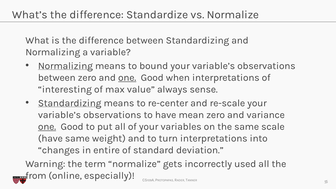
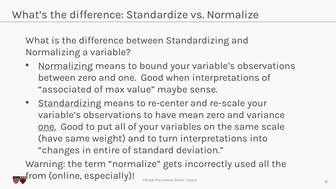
one underline: present -> none (127, 78)
interesting: interesting -> associated (65, 89)
always: always -> maybe (172, 89)
